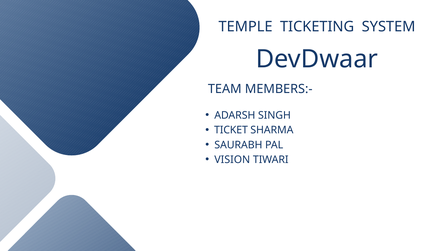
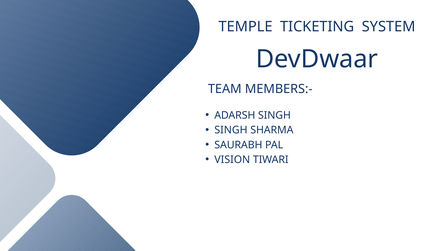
TICKET: TICKET -> SINGH (231, 130)
